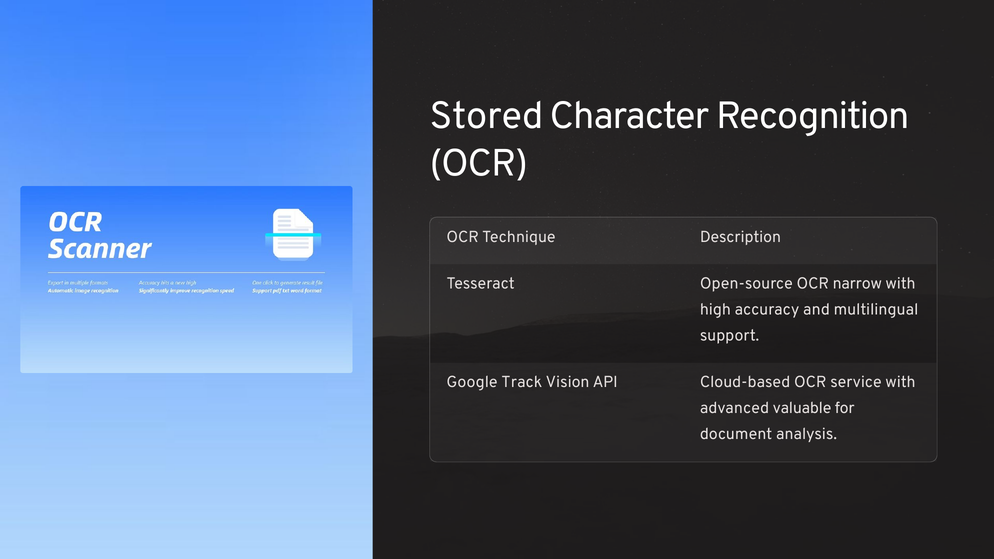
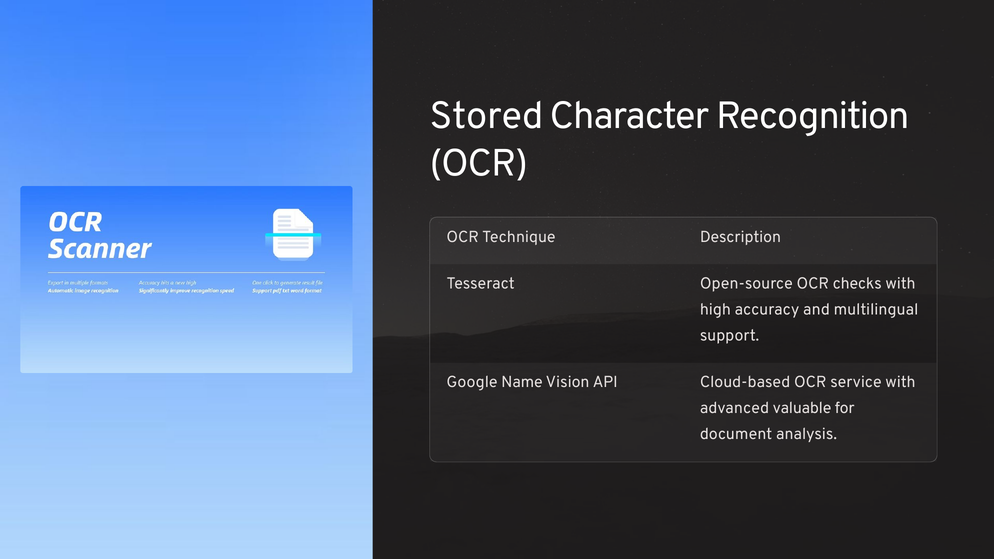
narrow: narrow -> checks (857, 284)
Track: Track -> Name (522, 382)
